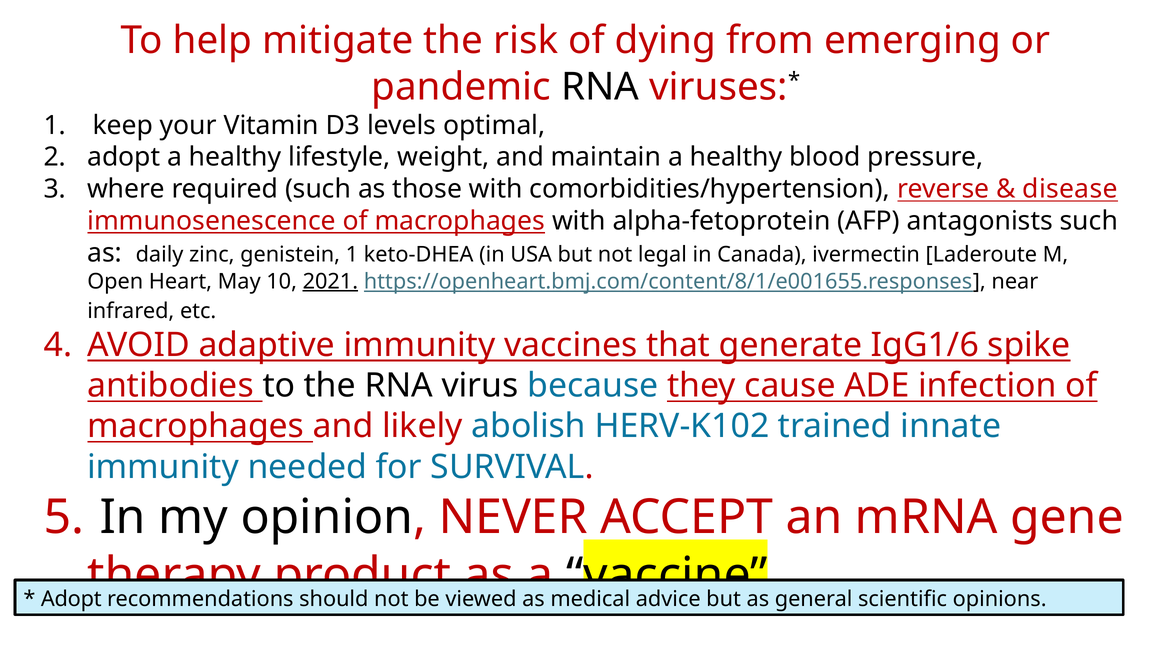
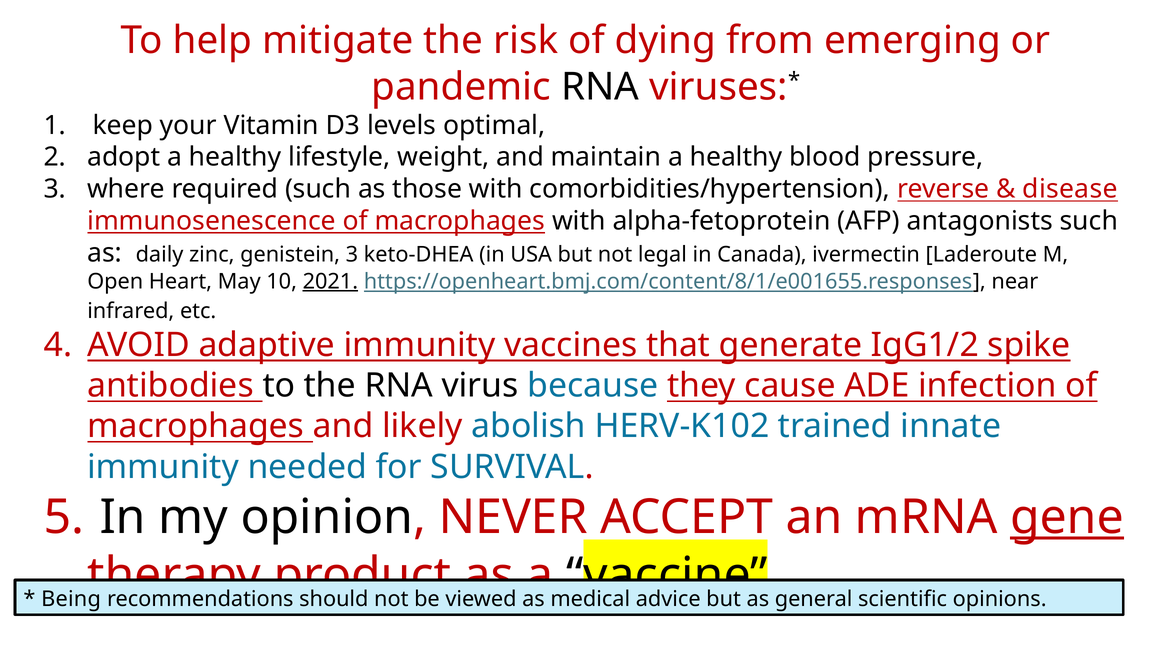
genistein 1: 1 -> 3 (352, 254)
IgG1/6: IgG1/6 -> IgG1/2 (925, 345)
gene underline: none -> present (1067, 517)
Adopt: Adopt -> Being (71, 599)
